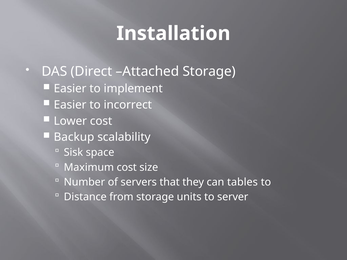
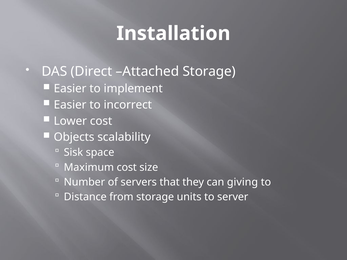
Backup: Backup -> Objects (74, 137)
tables: tables -> giving (242, 182)
